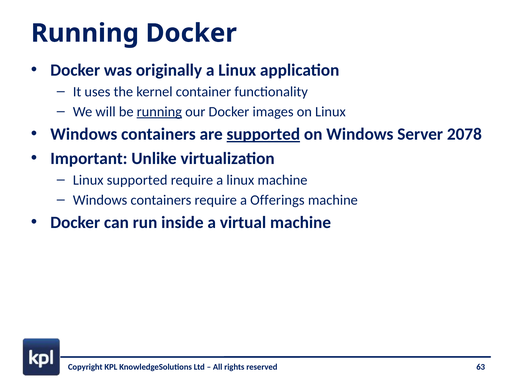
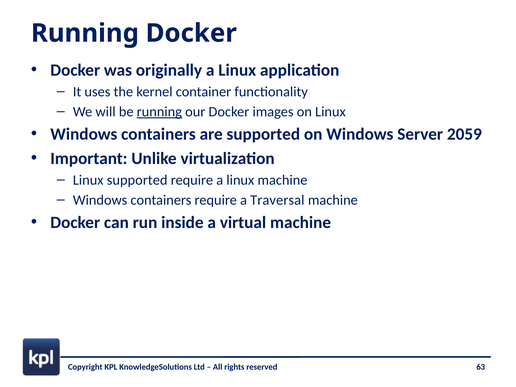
supported underline: present -> none (263, 134)
2078: 2078 -> 2059 (464, 134)
Offerings: Offerings -> Traversal (277, 200)
